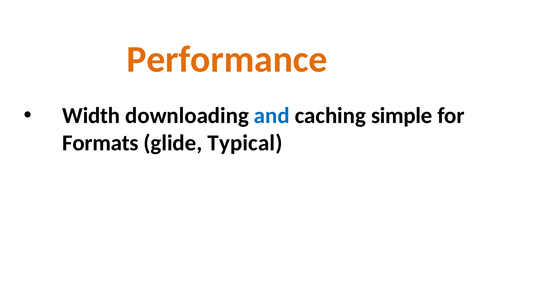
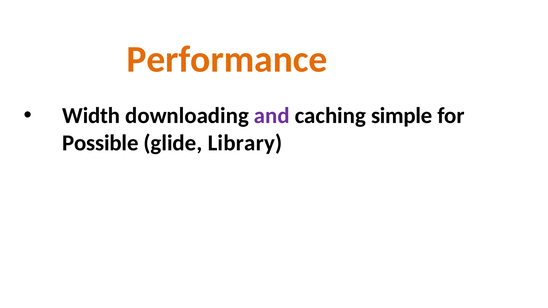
and colour: blue -> purple (272, 116)
Formats: Formats -> Possible (100, 143)
Typical: Typical -> Library (245, 143)
